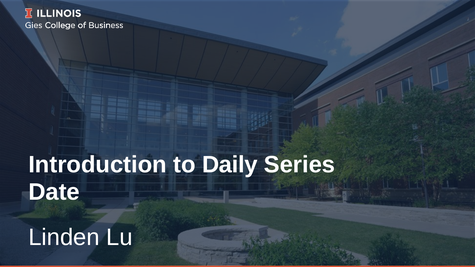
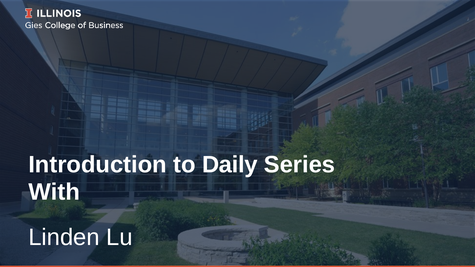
Date: Date -> With (54, 192)
